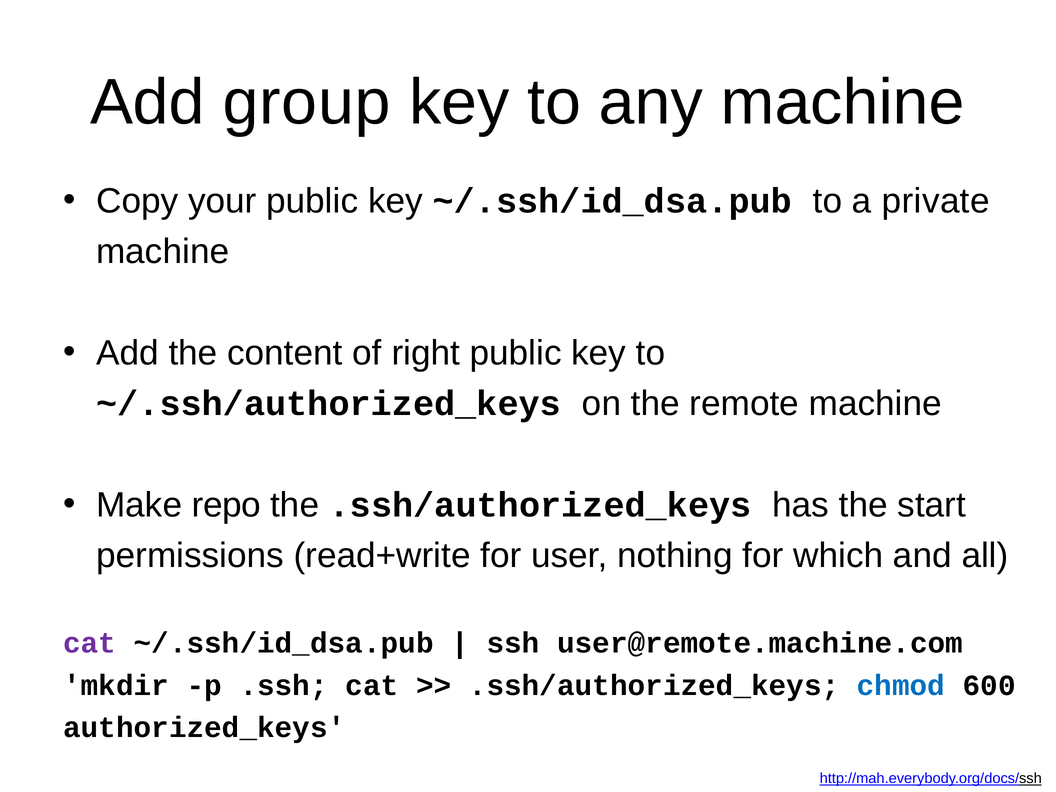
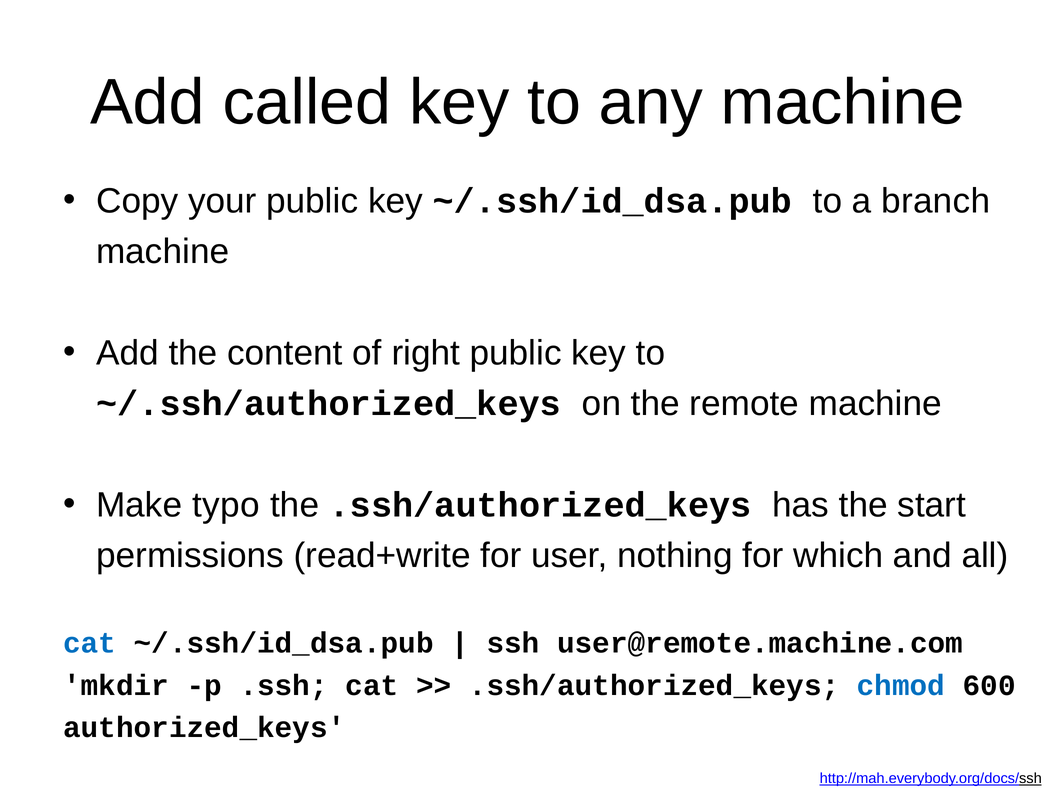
group: group -> called (307, 102)
private: private -> branch (936, 201)
repo: repo -> typo (226, 505)
cat colour: purple -> blue (90, 643)
